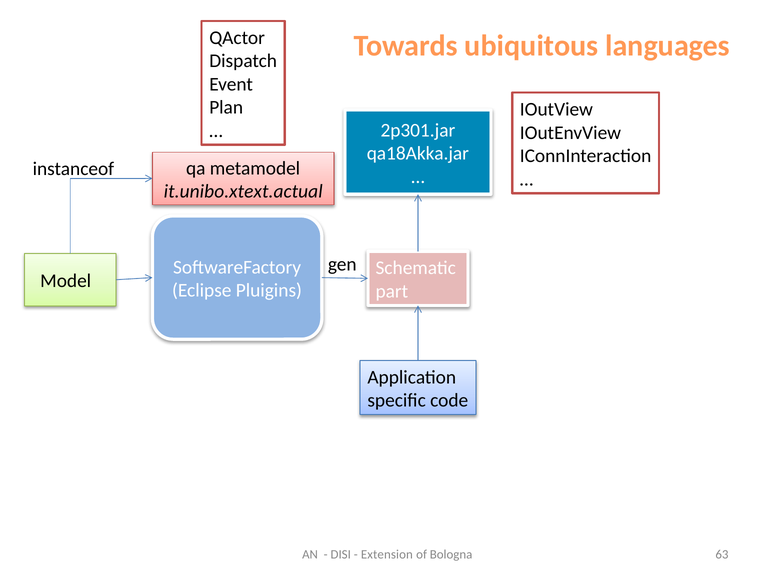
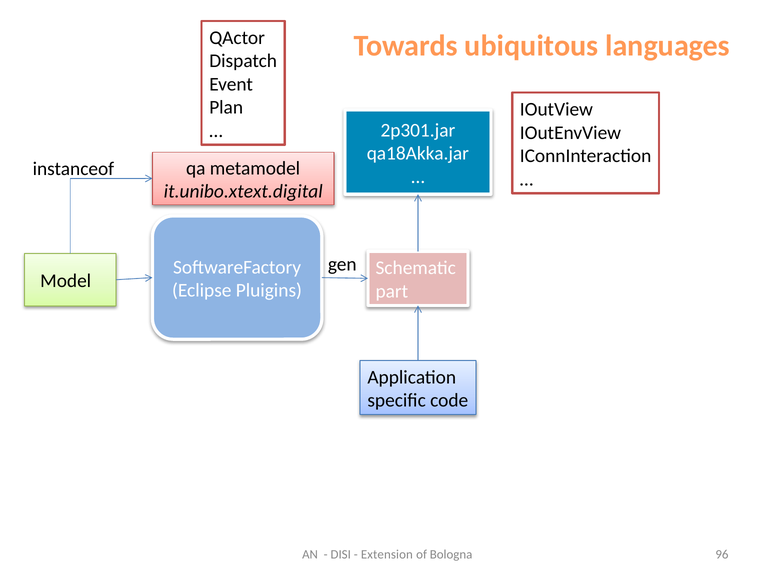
it.unibo.xtext.actual: it.unibo.xtext.actual -> it.unibo.xtext.digital (243, 192)
63: 63 -> 96 (722, 555)
